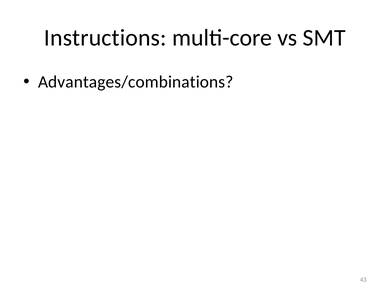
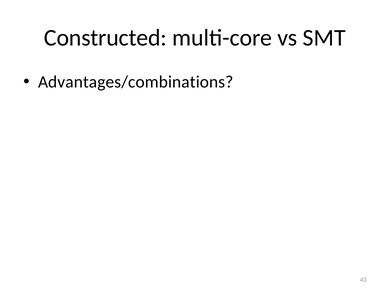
Instructions: Instructions -> Constructed (105, 38)
